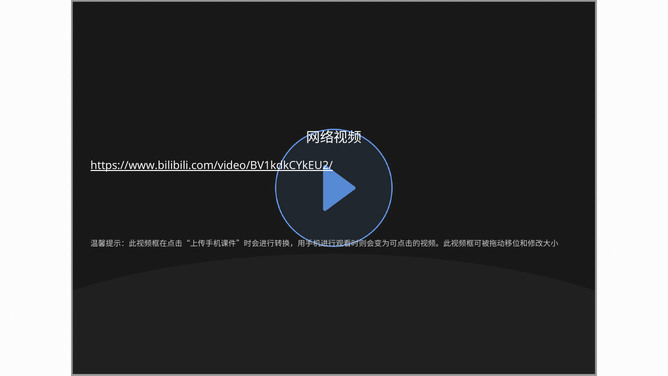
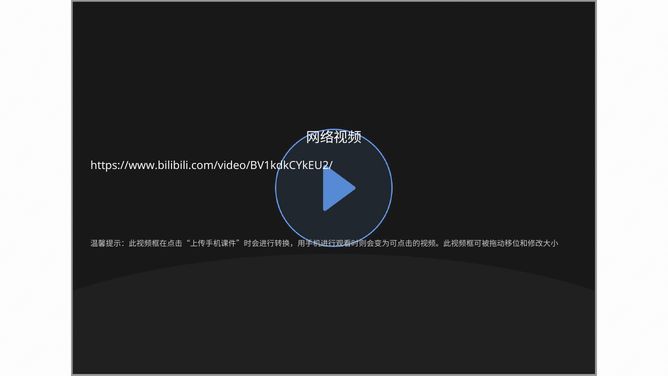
https://www.bilibili.com/video/BV1kdkCYkEU2/ underline: present -> none (212, 166)
